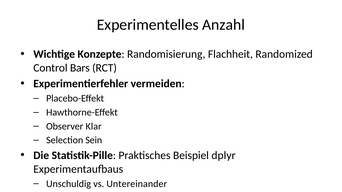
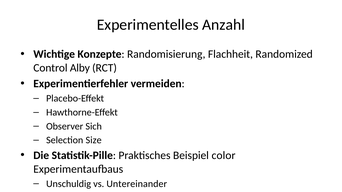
Bars: Bars -> Alby (80, 68)
Klar: Klar -> Sich (94, 127)
Sein: Sein -> Size (94, 140)
dplyr: dplyr -> color (224, 156)
